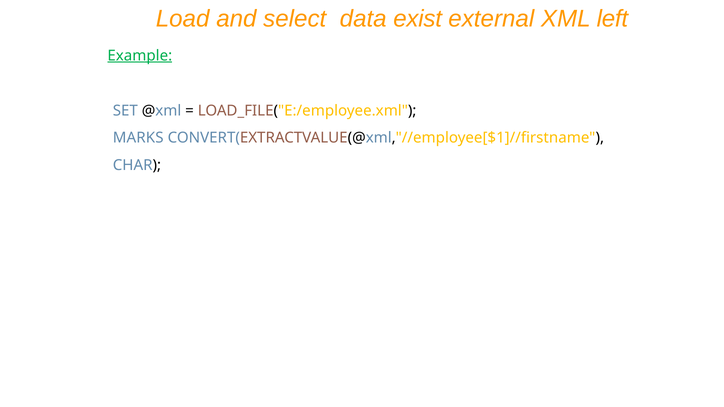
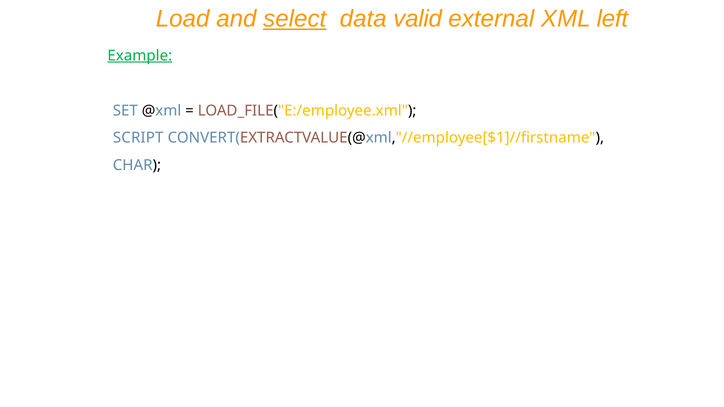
select underline: none -> present (295, 19)
exist: exist -> valid (418, 19)
MARKS: MARKS -> SCRIPT (138, 138)
